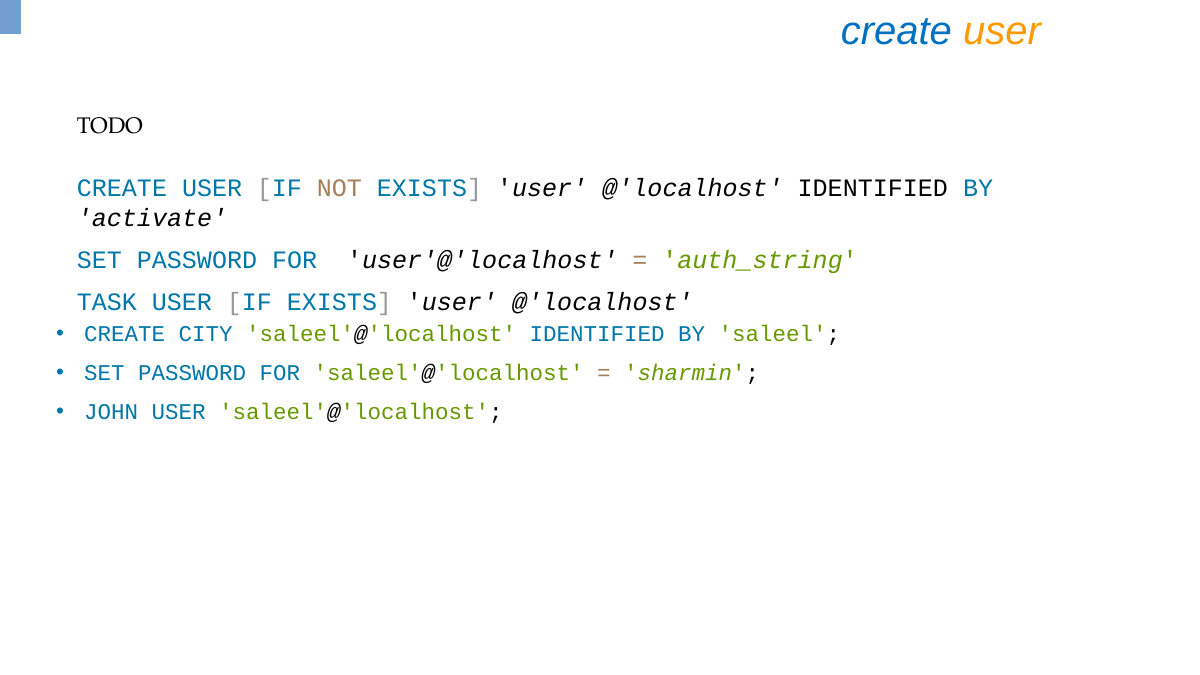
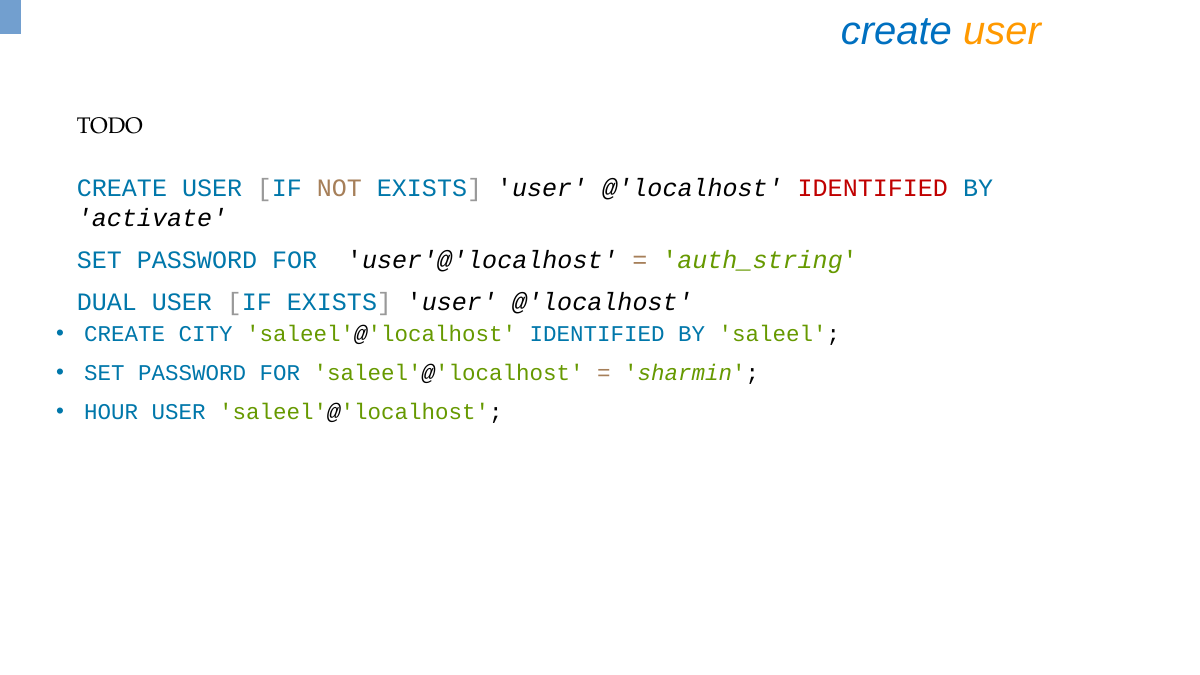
IDENTIFIED colour: black -> red (873, 189)
TASK: TASK -> DUAL (107, 303)
JOHN: JOHN -> HOUR (111, 412)
